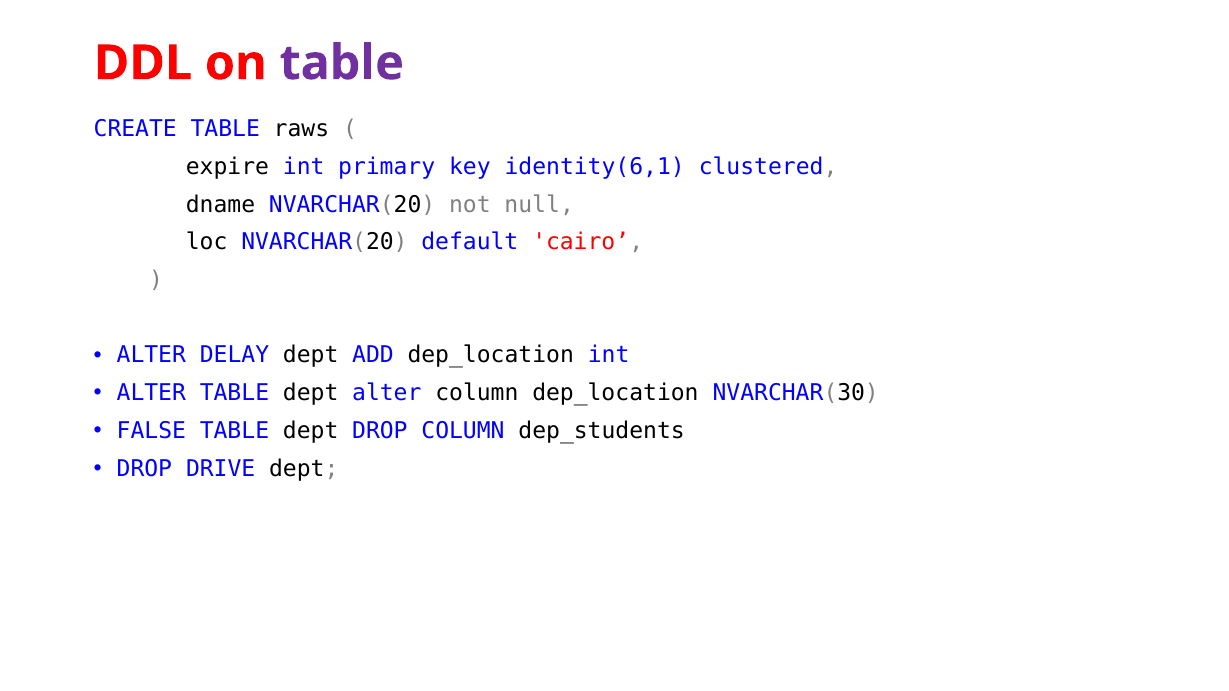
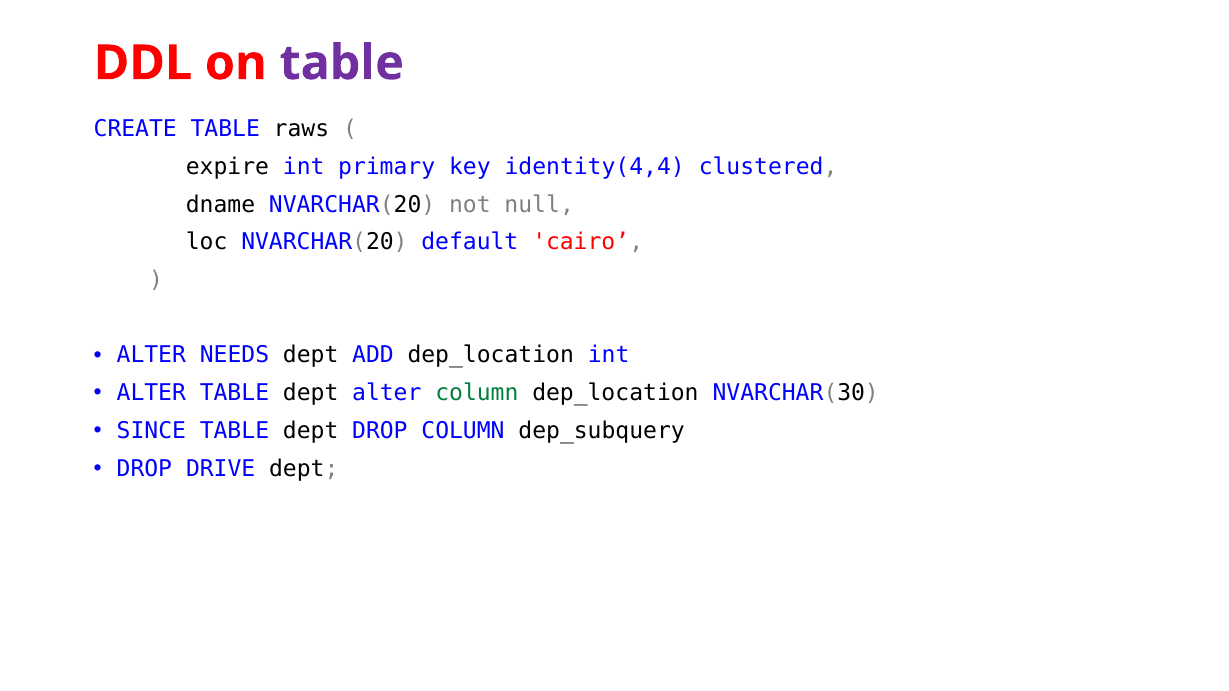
identity(6,1: identity(6,1 -> identity(4,4 (595, 167)
DELAY: DELAY -> NEEDS (234, 356)
column colour: black -> green (477, 393)
FALSE: FALSE -> SINCE (151, 431)
dep_students: dep_students -> dep_subquery (602, 431)
